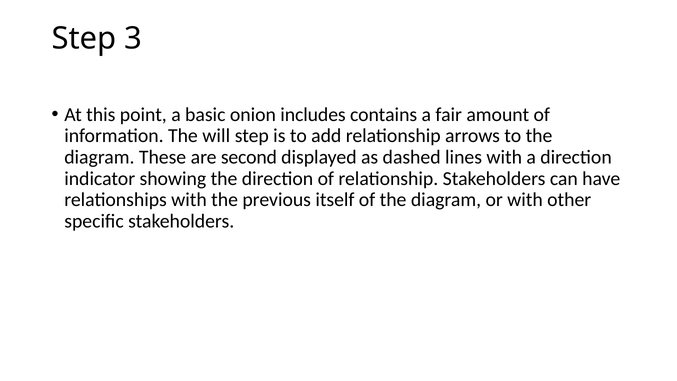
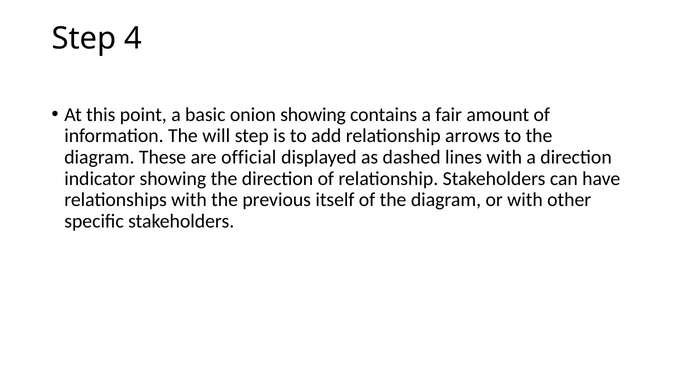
3: 3 -> 4 (133, 38)
onion includes: includes -> showing (313, 114)
second: second -> official (249, 157)
